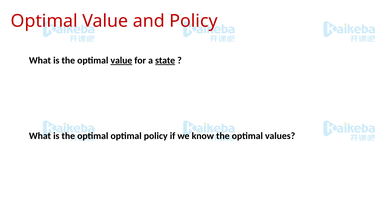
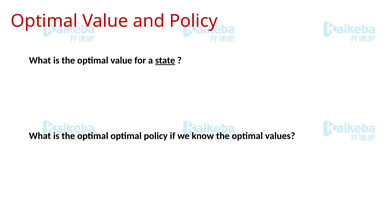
value underline: present -> none (121, 61)
